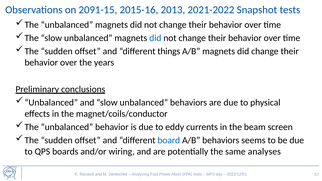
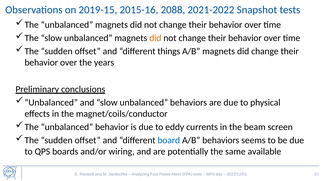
2091-15: 2091-15 -> 2019-15 (98, 10)
2013: 2013 -> 2088 (173, 10)
did colour: blue -> orange (155, 38)
analyses: analyses -> available (264, 152)
